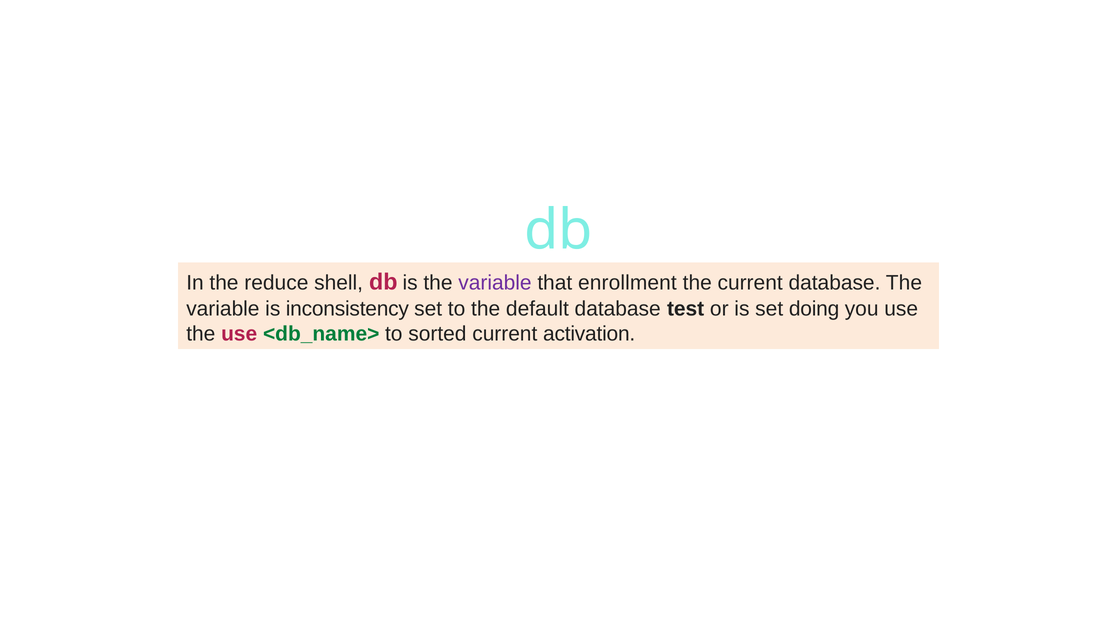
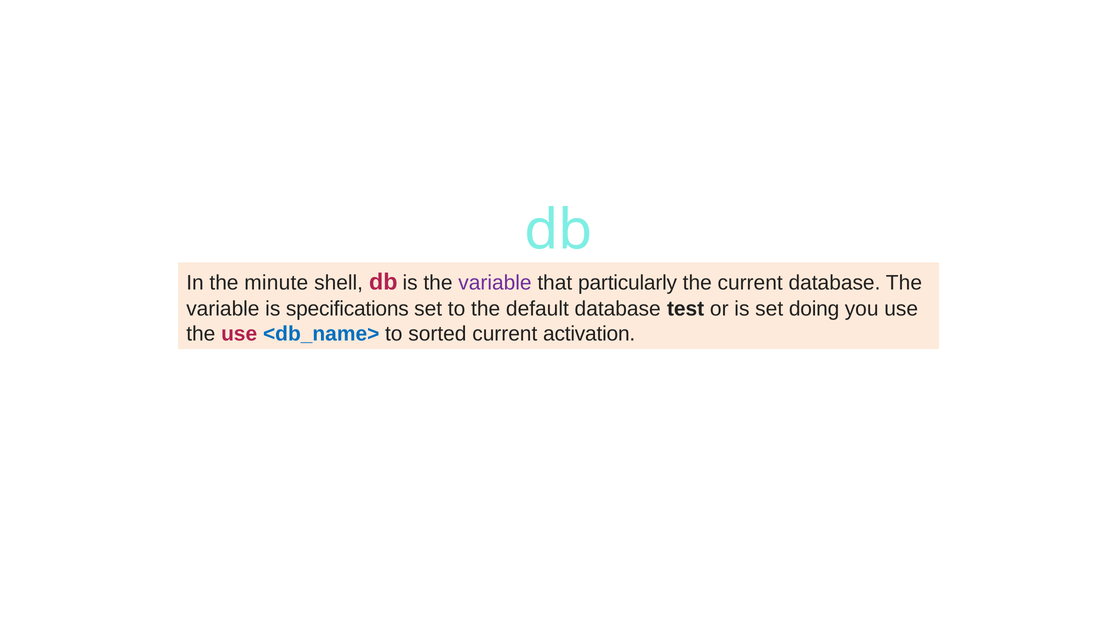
reduce: reduce -> minute (276, 283)
enrollment: enrollment -> particularly (628, 283)
inconsistency: inconsistency -> specifications (347, 308)
<db_name> colour: green -> blue (321, 333)
